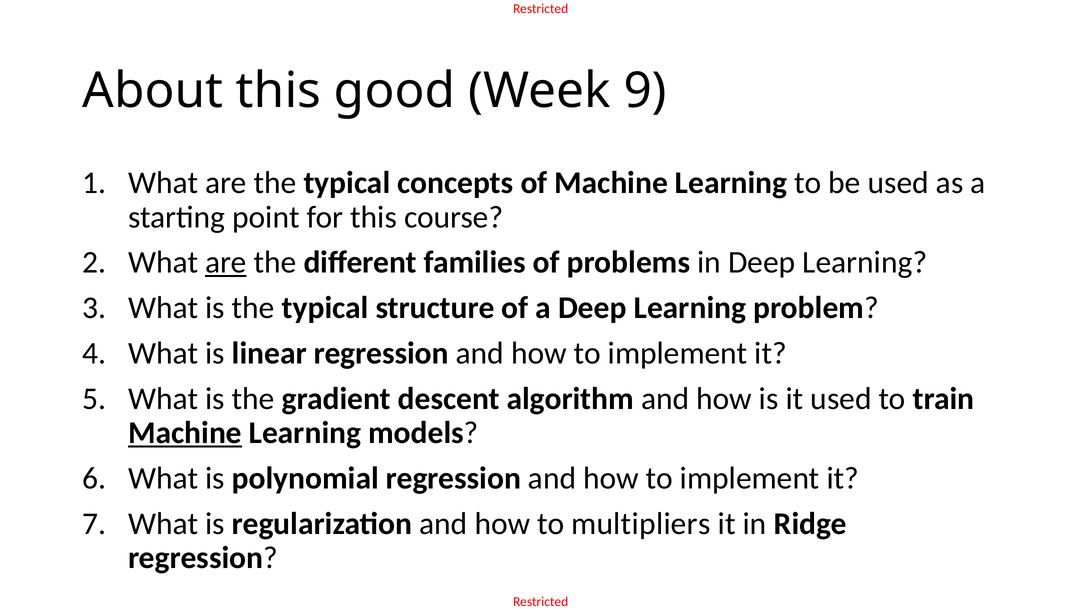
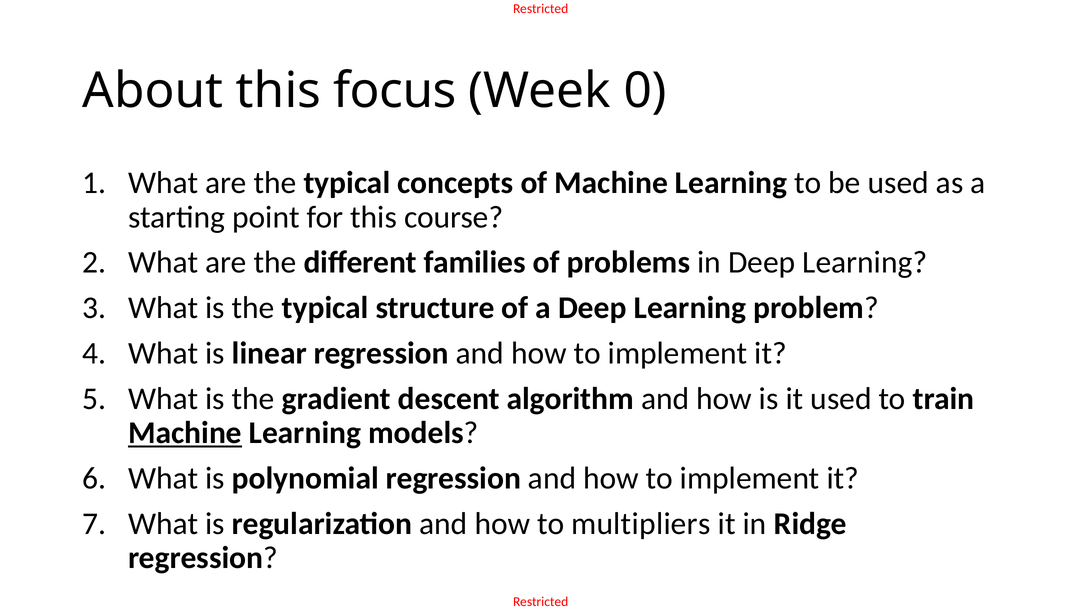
good: good -> focus (395, 91)
9: 9 -> 0 (645, 91)
are underline: present -> none (226, 262)
